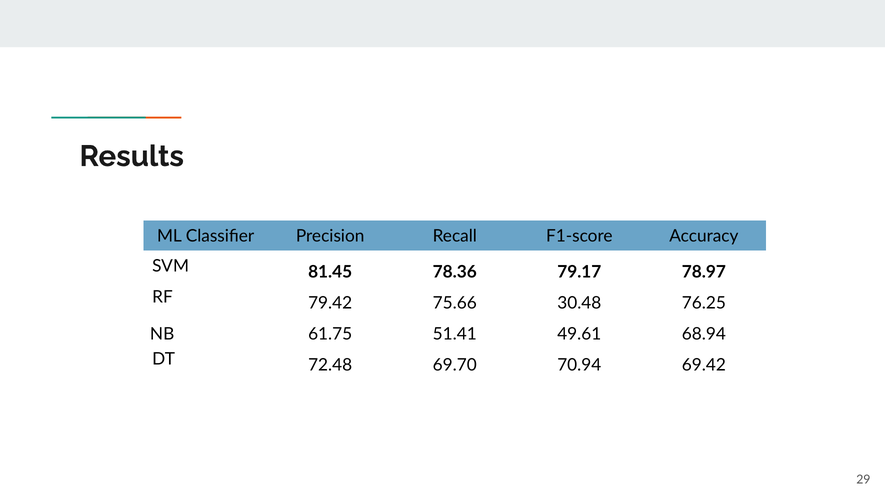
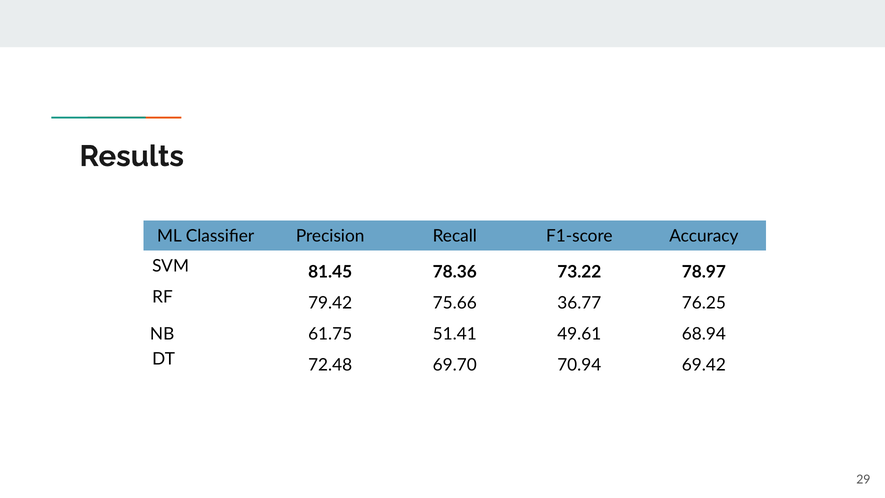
79.17: 79.17 -> 73.22 (579, 272)
30.48: 30.48 -> 36.77 (579, 303)
